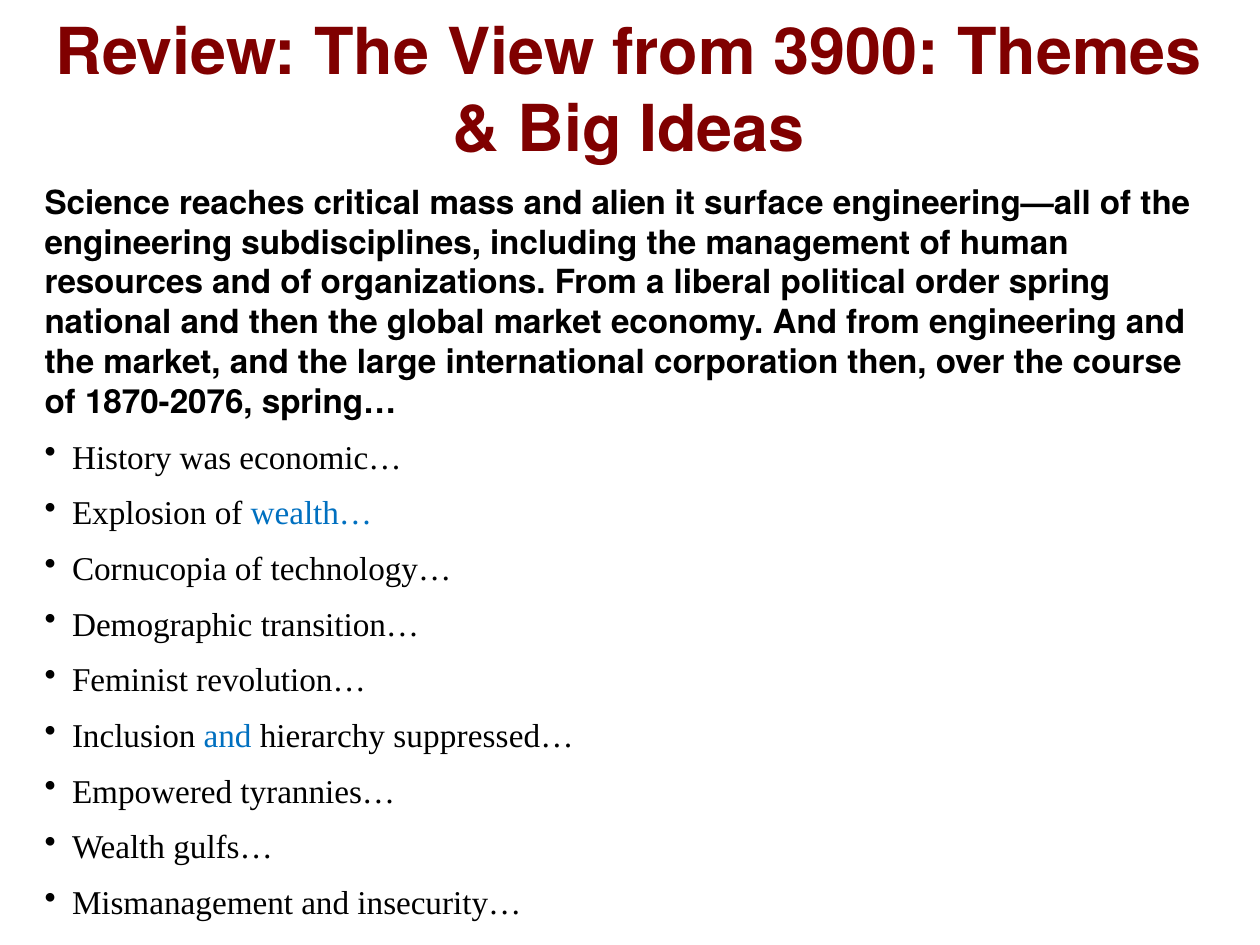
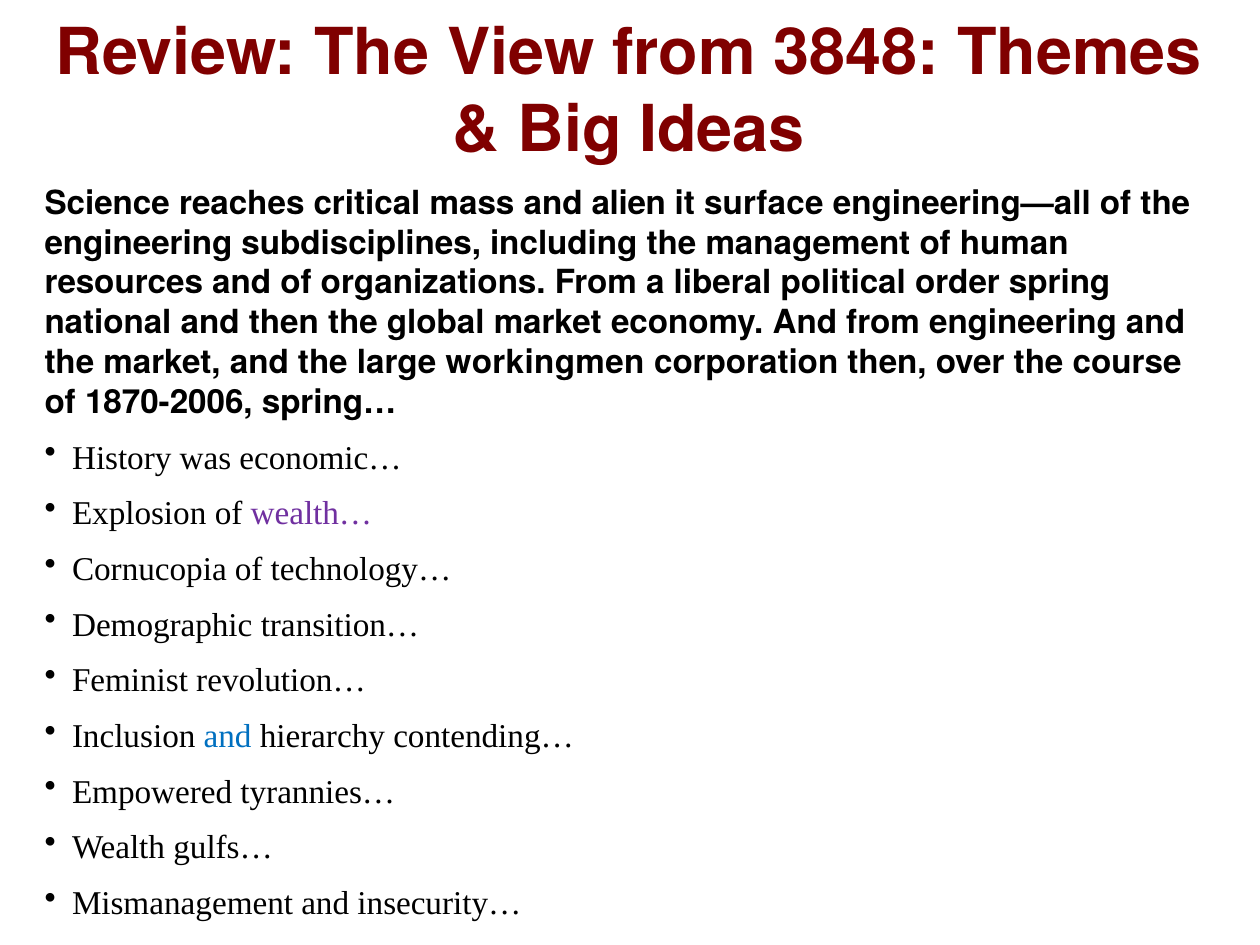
3900: 3900 -> 3848 (857, 53)
international: international -> workingmen (545, 363)
1870-2076: 1870-2076 -> 1870-2006 (169, 403)
wealth… colour: blue -> purple (311, 514)
suppressed…: suppressed… -> contending… (484, 737)
